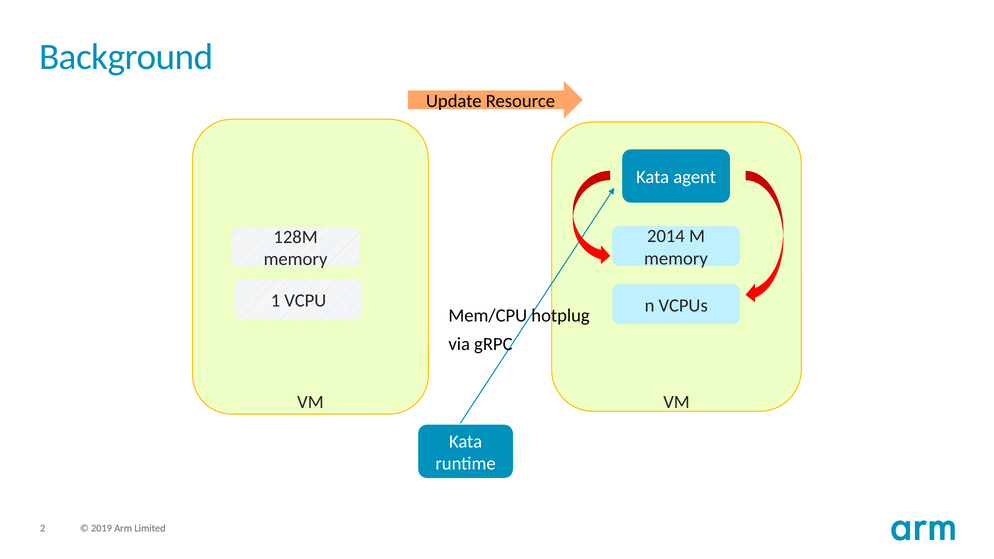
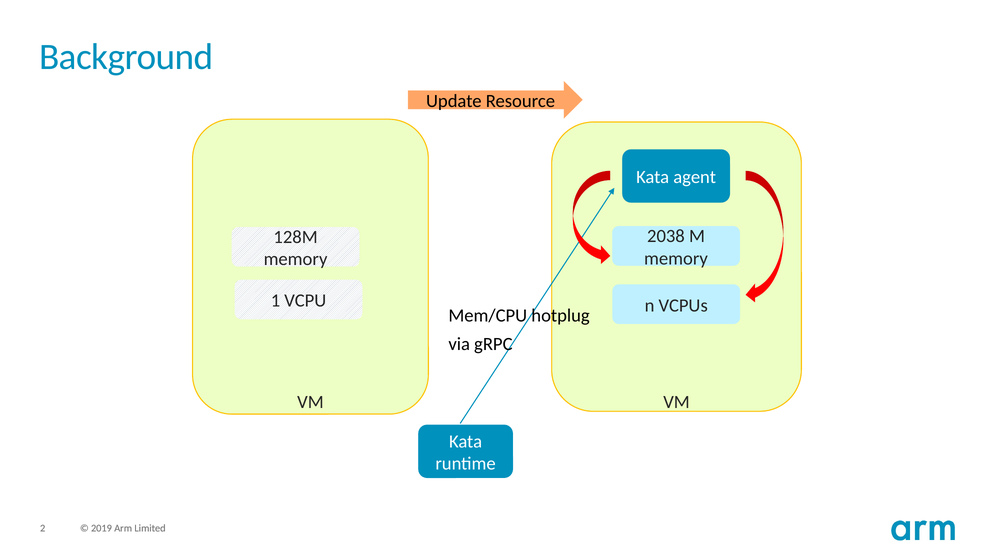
2014: 2014 -> 2038 (666, 236)
